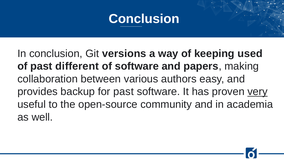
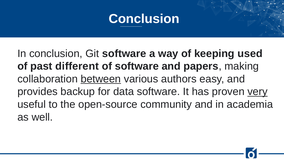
Git versions: versions -> software (124, 54)
between underline: none -> present (101, 79)
for past: past -> data (124, 92)
